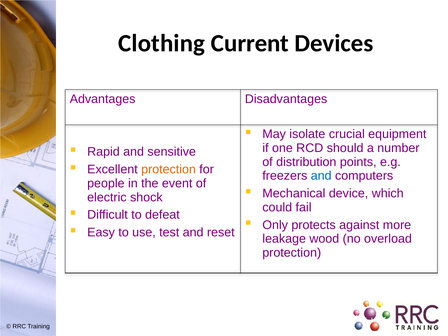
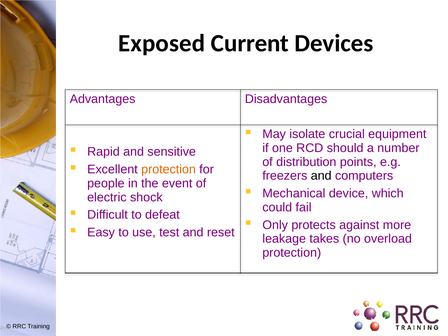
Clothing: Clothing -> Exposed (162, 43)
and colour: blue -> black (321, 176)
wood: wood -> takes (324, 239)
